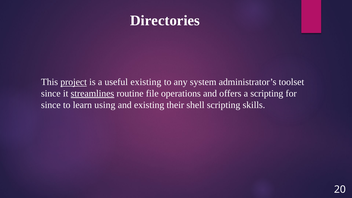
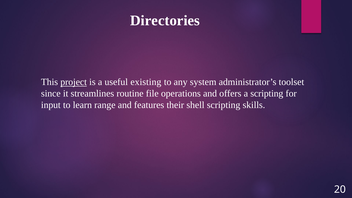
streamlines underline: present -> none (92, 94)
since: since -> input (51, 105)
using: using -> range (105, 105)
and existing: existing -> features (149, 105)
